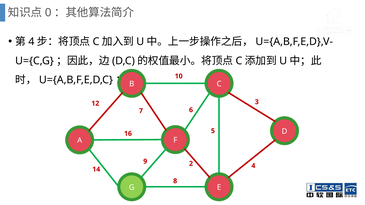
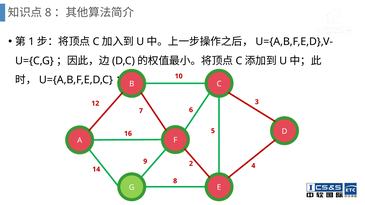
0: 0 -> 8 (48, 13)
4: 4 -> 1 (31, 42)
